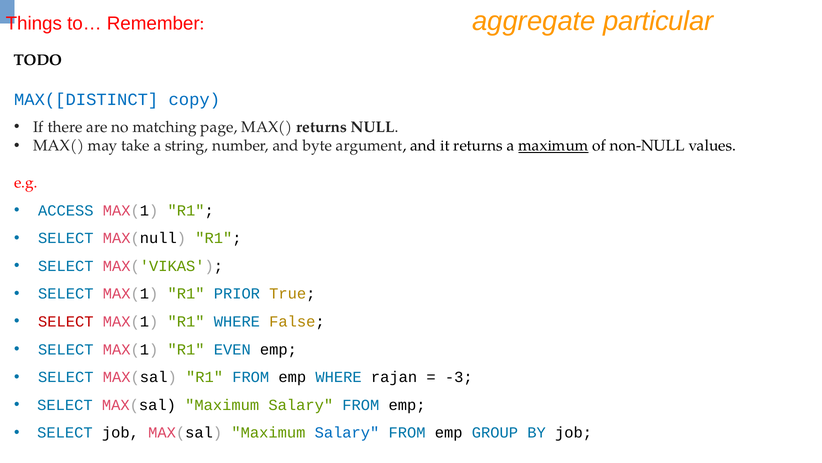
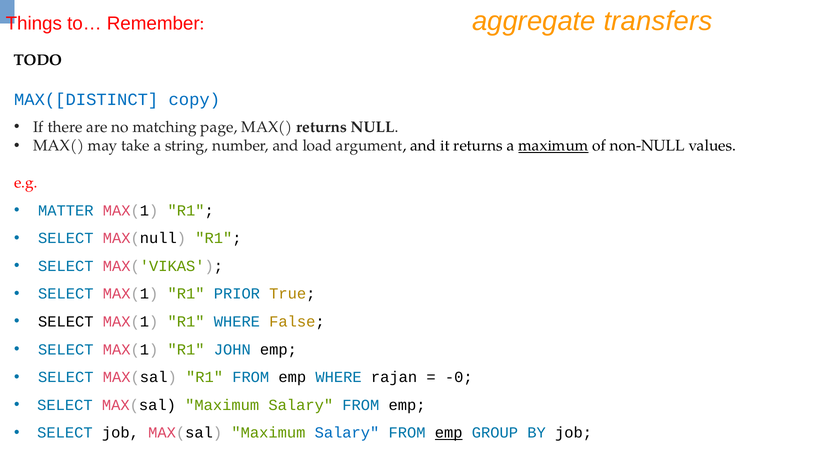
particular: particular -> transfers (658, 21)
byte: byte -> load (317, 146)
ACCESS: ACCESS -> MATTER (66, 210)
SELECT colour: red -> black (66, 321)
EVEN: EVEN -> JOHN (232, 349)
-3: -3 -> -0 (459, 377)
emp underline: none -> present (449, 432)
